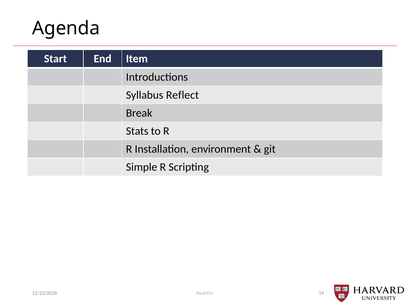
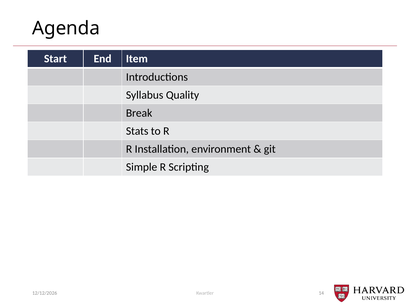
Reflect: Reflect -> Quality (183, 95)
